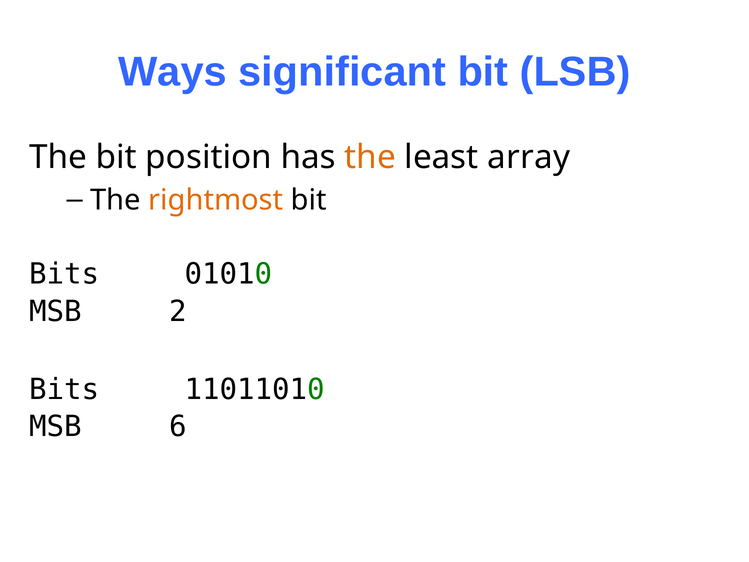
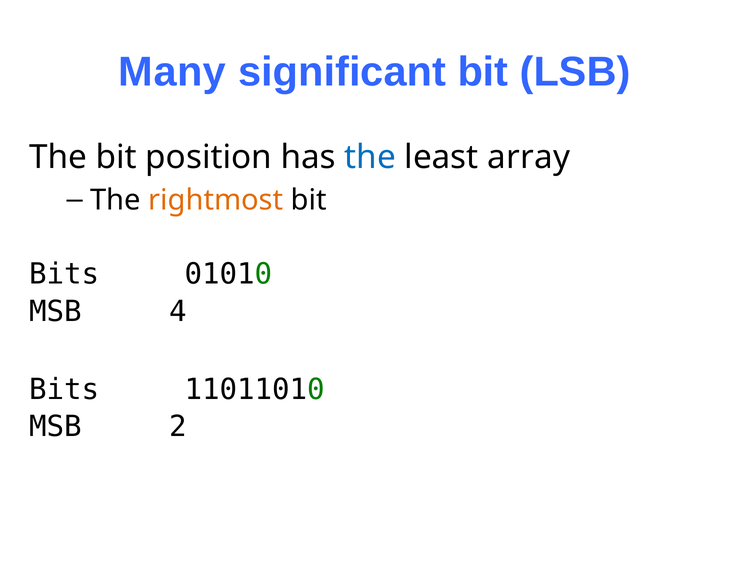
Ways: Ways -> Many (172, 72)
the colour: orange -> blue (370, 157)
2: 2 -> 4 (178, 311)
6: 6 -> 2 (178, 427)
